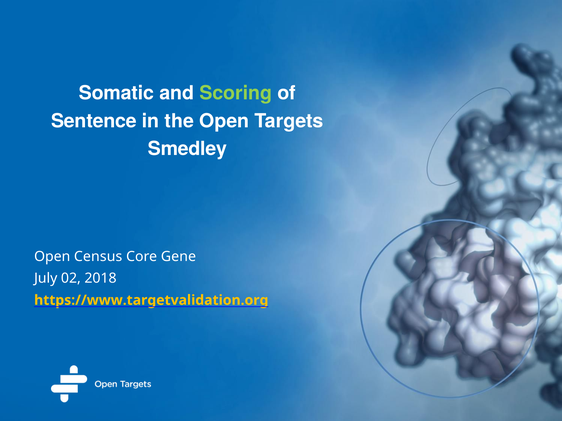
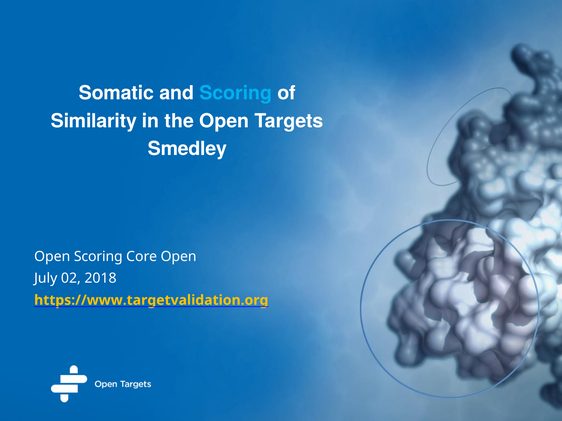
Scoring colour: light green -> light blue (236, 93)
Sentence: Sentence -> Similarity (94, 121)
Open Census: Census -> Scoring (98, 257)
Core Gene: Gene -> Open (179, 257)
